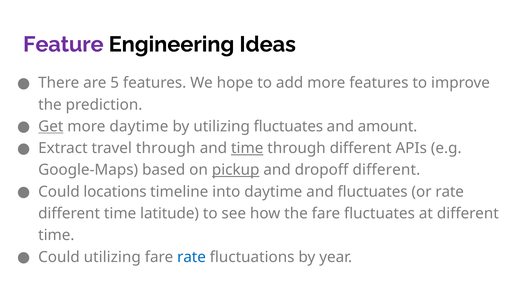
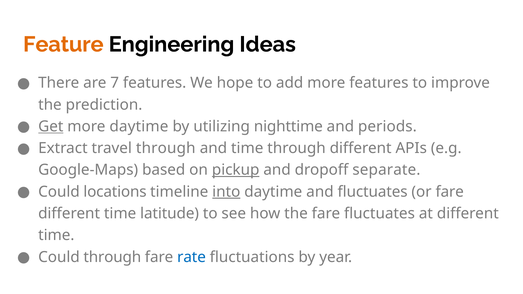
Feature colour: purple -> orange (63, 44)
5: 5 -> 7 (115, 83)
utilizing fluctuates: fluctuates -> nighttime (288, 126)
amount: amount -> periods (387, 126)
time underline: present -> none (247, 148)
dropoff different: different -> separate (386, 170)
into underline: none -> present (226, 192)
or rate: rate -> fare (450, 192)
Could utilizing: utilizing -> through (112, 257)
